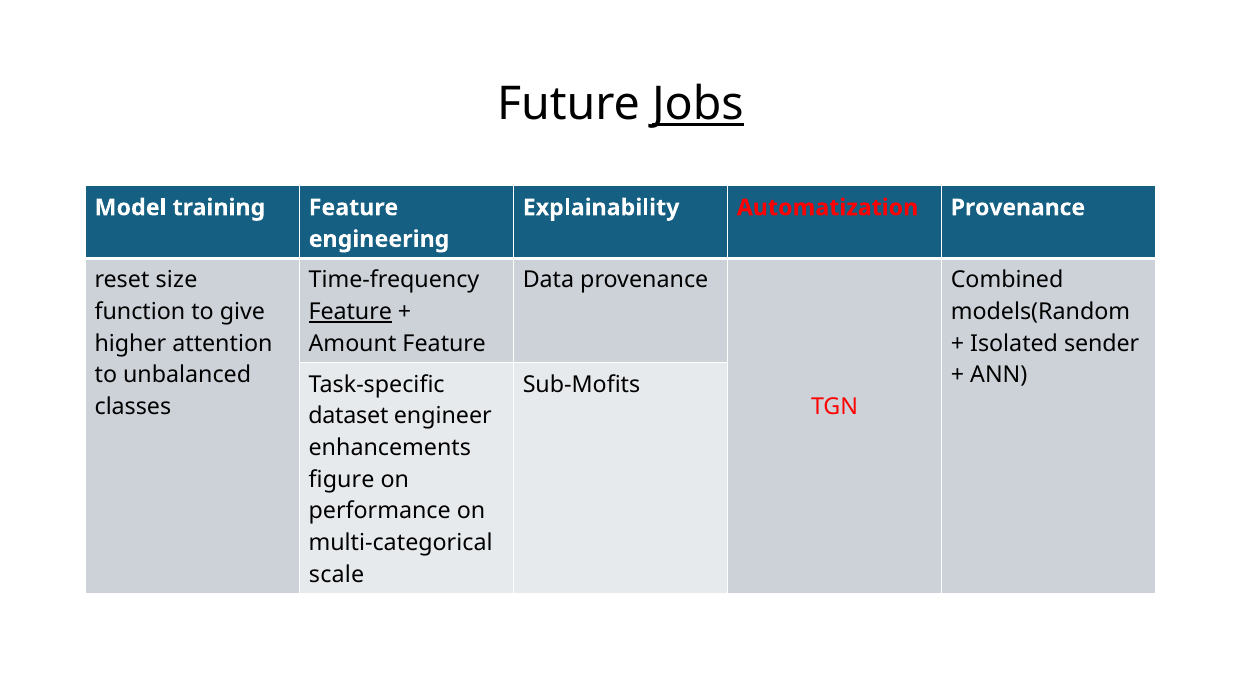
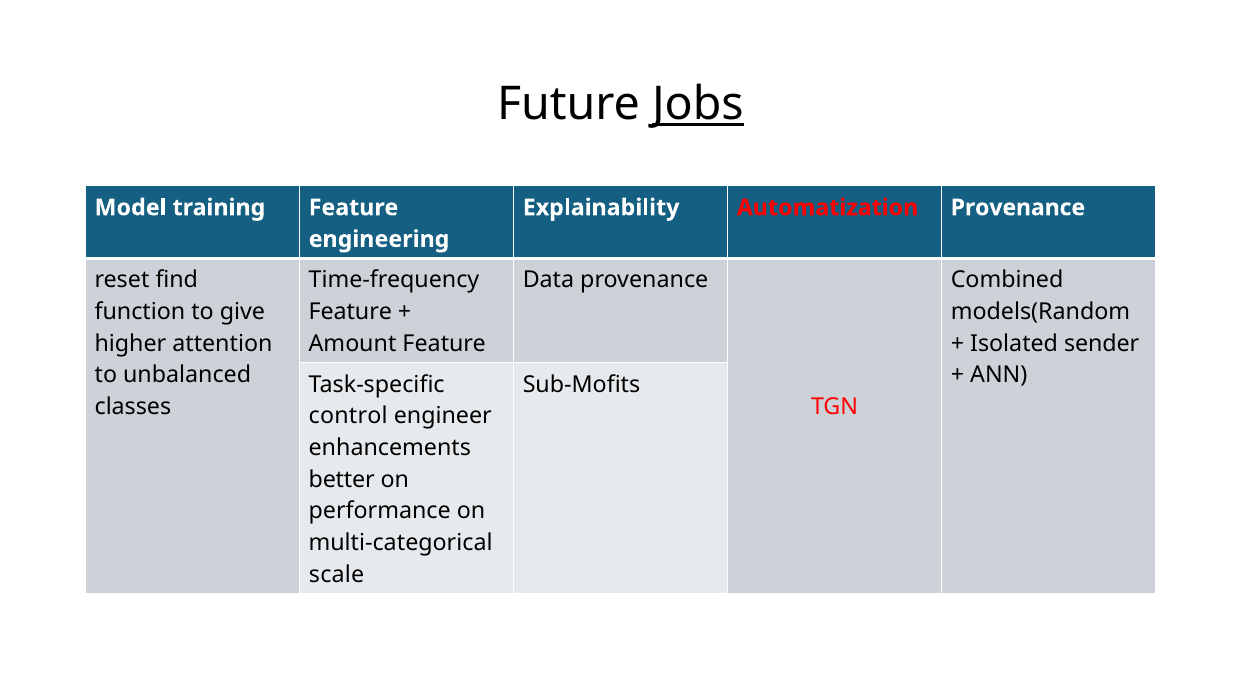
size: size -> find (177, 280)
Feature underline: present -> none (350, 312)
dataset: dataset -> control (348, 416)
figure: figure -> better (342, 480)
